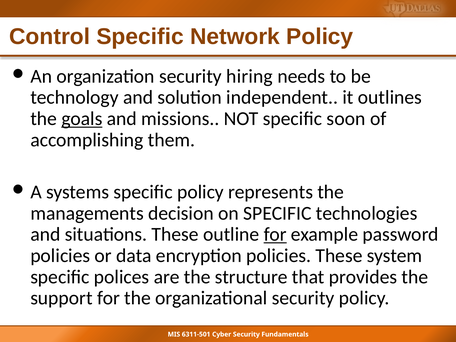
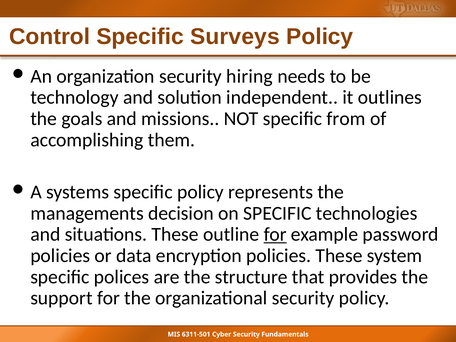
Network: Network -> Surveys (235, 37)
goals underline: present -> none (82, 119)
soon: soon -> from (346, 119)
